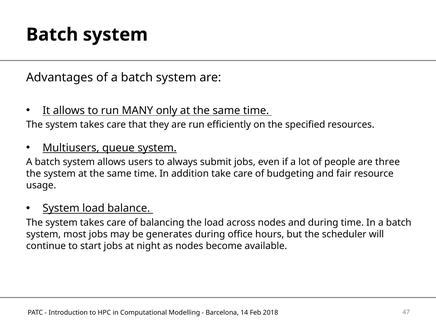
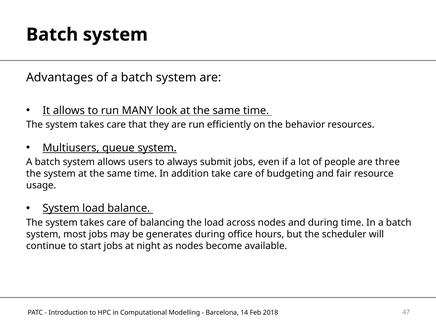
only: only -> look (167, 111)
specified: specified -> behavior (305, 125)
